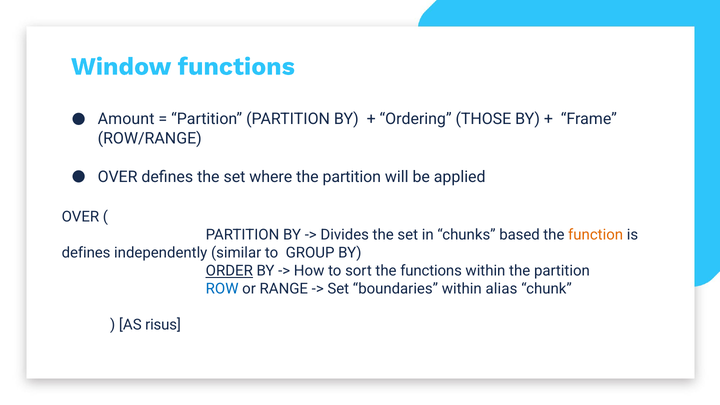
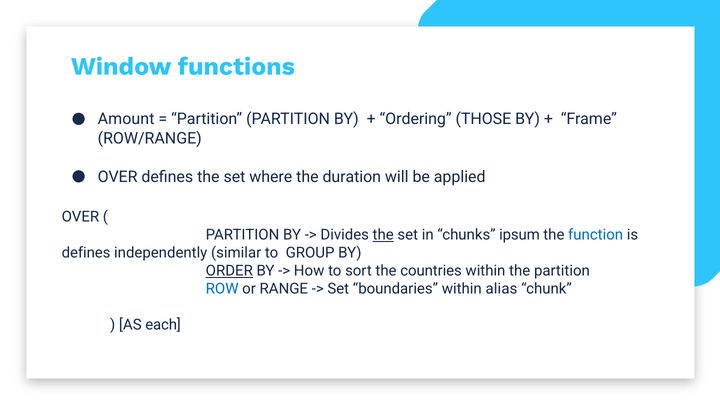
where the partition: partition -> duration (352, 177)
the underline: none -> present (383, 235)
based: based -> ipsum (520, 235)
function colour: orange -> blue (596, 235)
the functions: functions -> countries (431, 271)
risus: risus -> each (163, 325)
